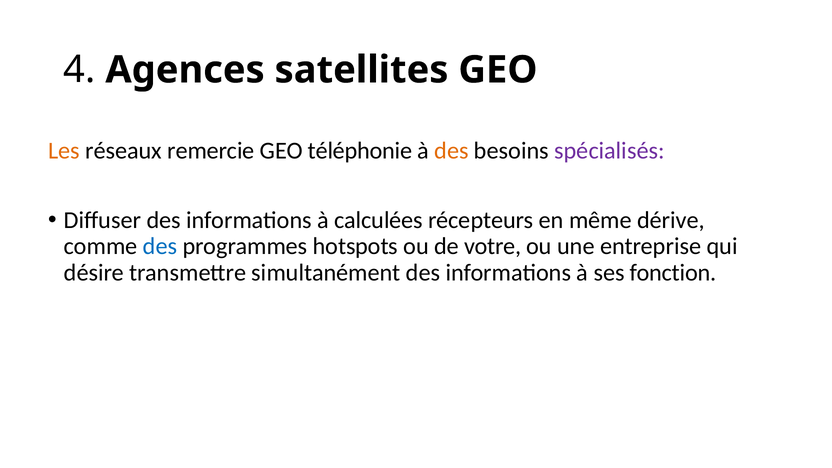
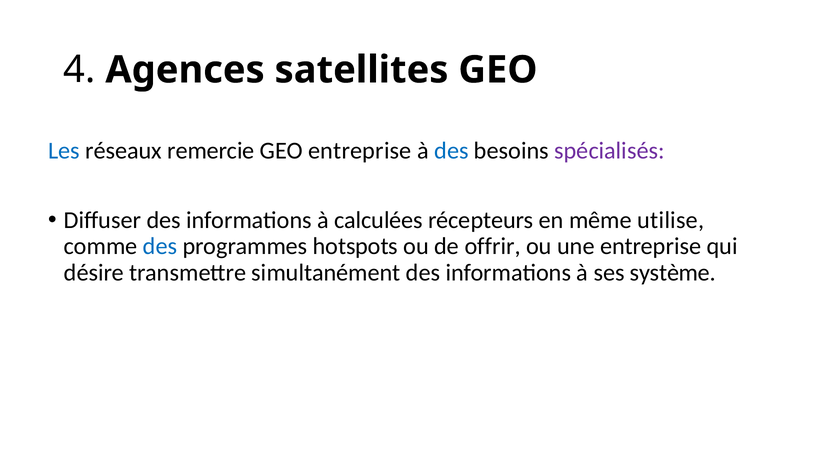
Les colour: orange -> blue (64, 151)
GEO téléphonie: téléphonie -> entreprise (360, 151)
des colour: orange -> blue (451, 151)
dérive: dérive -> utilise (671, 220)
votre: votre -> offrir (493, 246)
fonction: fonction -> système (673, 273)
